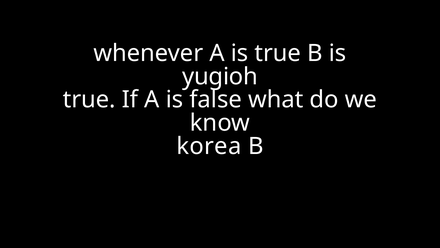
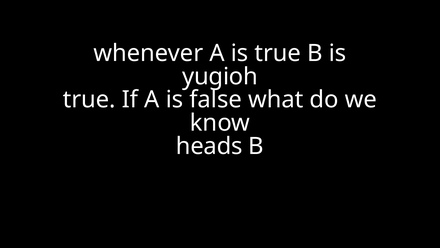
korea: korea -> heads (209, 146)
